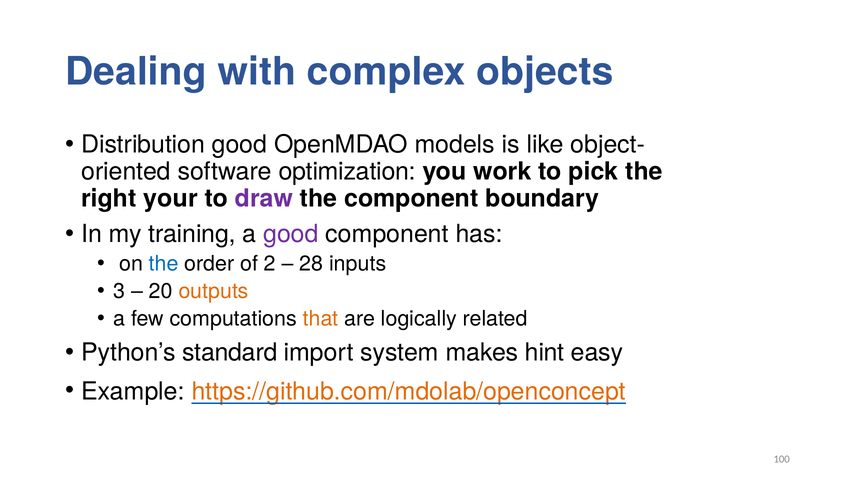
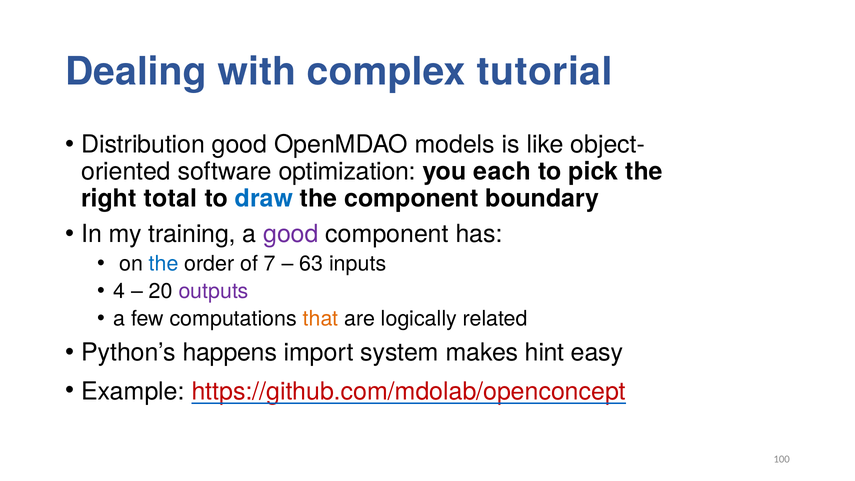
objects: objects -> tutorial (545, 72)
work: work -> each (502, 171)
your: your -> total (171, 198)
draw colour: purple -> blue (264, 198)
2: 2 -> 7 (270, 264)
28: 28 -> 63 (311, 264)
3: 3 -> 4 (119, 291)
outputs colour: orange -> purple (214, 291)
standard: standard -> happens (230, 352)
https://github.com/mdolab/openconcept colour: orange -> red (409, 392)
